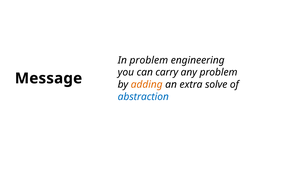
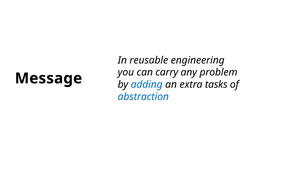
In problem: problem -> reusable (149, 60)
adding colour: orange -> blue (147, 85)
solve: solve -> tasks (216, 85)
